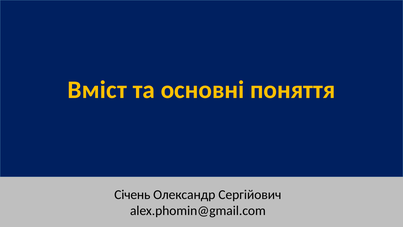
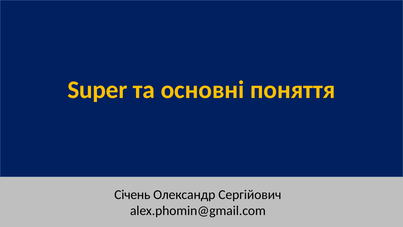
Вміст: Вміст -> Super (97, 90)
